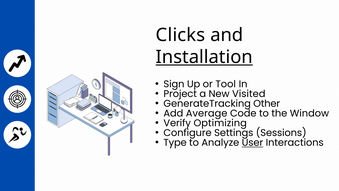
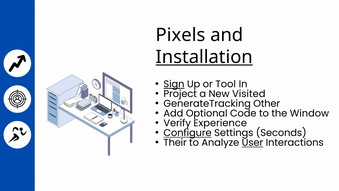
Clicks: Clicks -> Pixels (181, 35)
Sign underline: none -> present (174, 84)
Average: Average -> Optional (207, 113)
Optimizing: Optimizing -> Experience (220, 123)
Configure underline: none -> present (188, 133)
Sessions: Sessions -> Seconds (281, 133)
Type: Type -> Their (175, 143)
